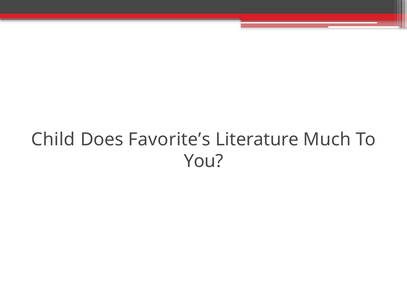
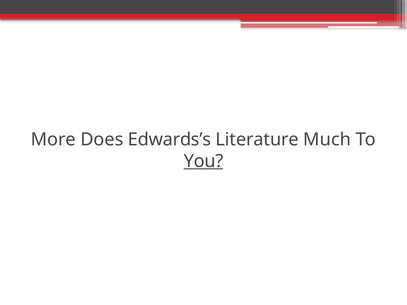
Child: Child -> More (53, 140)
Favorite’s: Favorite’s -> Edwards’s (170, 140)
You underline: none -> present (204, 161)
